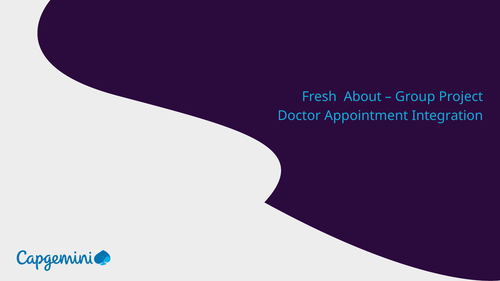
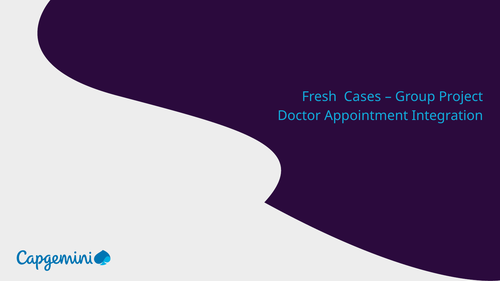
About: About -> Cases (362, 97)
